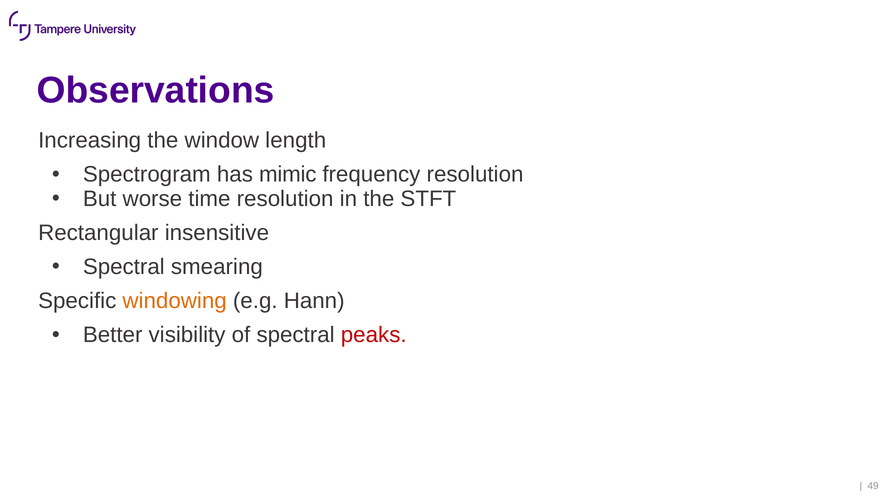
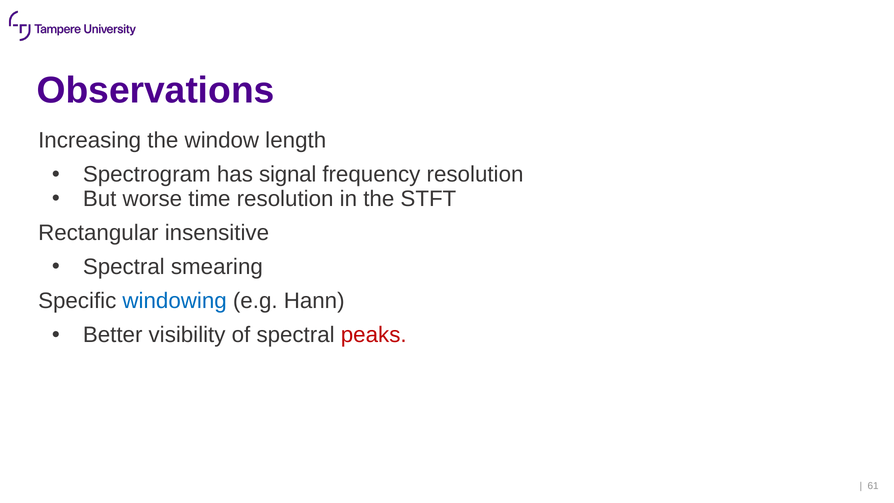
mimic: mimic -> signal (288, 175)
windowing colour: orange -> blue (175, 301)
49: 49 -> 61 (873, 486)
